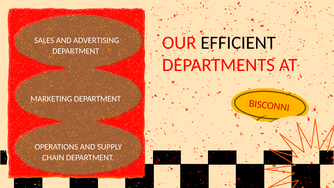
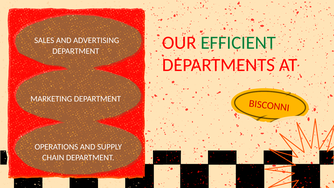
EFFICIENT colour: black -> green (238, 43)
